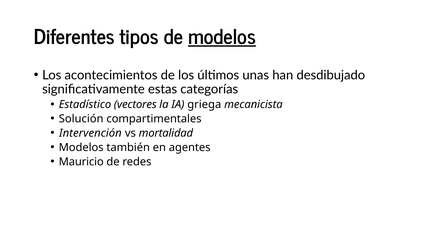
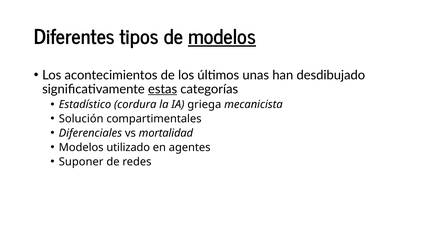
estas underline: none -> present (163, 89)
vectores: vectores -> cordura (135, 104)
Intervención: Intervención -> Diferenciales (90, 133)
también: también -> utilizado (128, 147)
Mauricio: Mauricio -> Suponer (81, 162)
